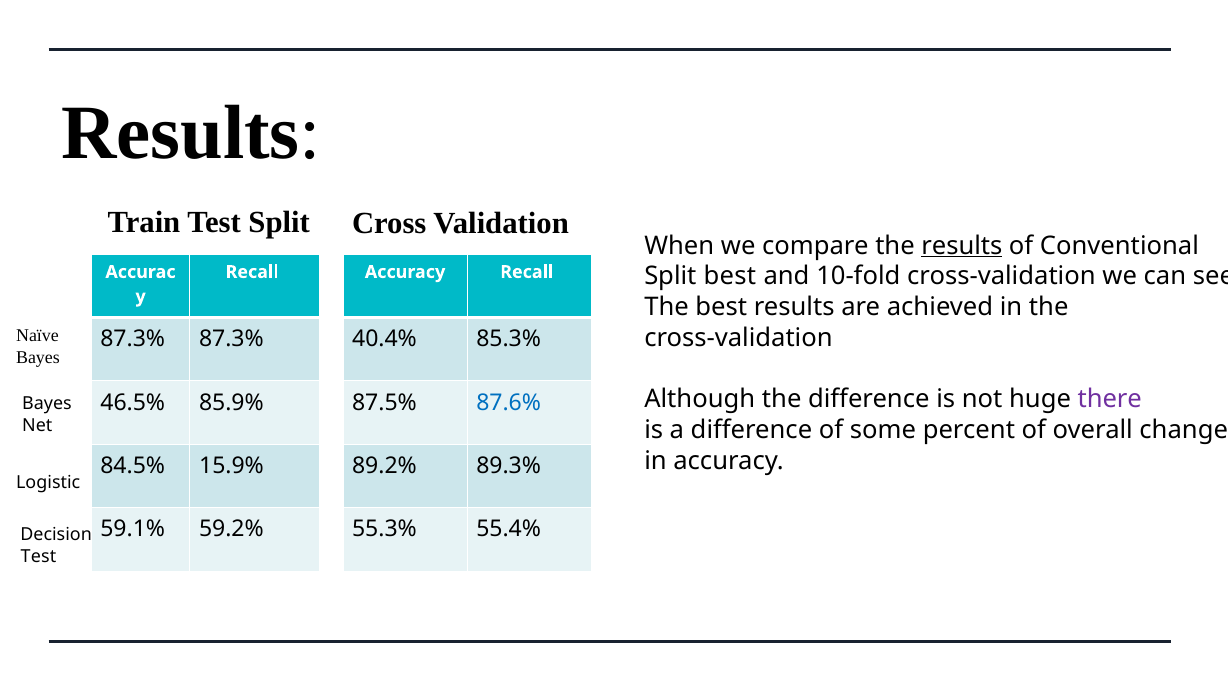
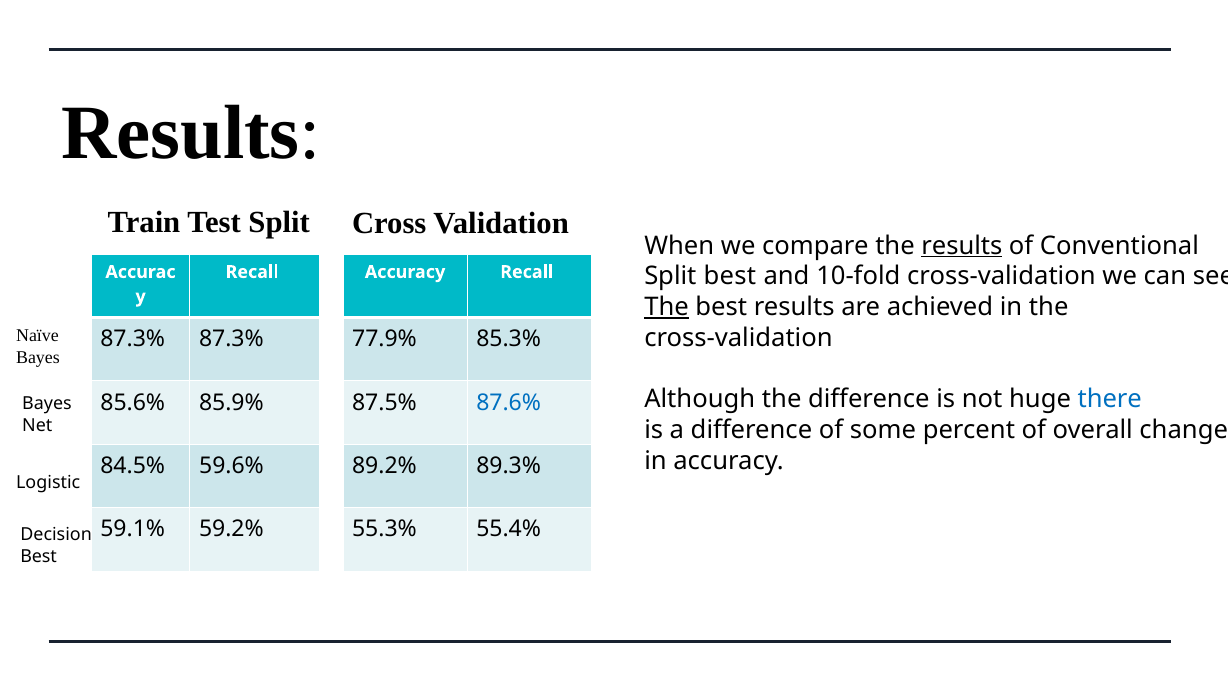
The underline: none -> present (667, 307)
40.4%: 40.4% -> 77.9% (385, 339)
there colour: purple -> blue (1110, 399)
46.5%: 46.5% -> 85.6% (133, 402)
15.9%: 15.9% -> 59.6% (231, 466)
Test: Test -> Best (39, 556)
